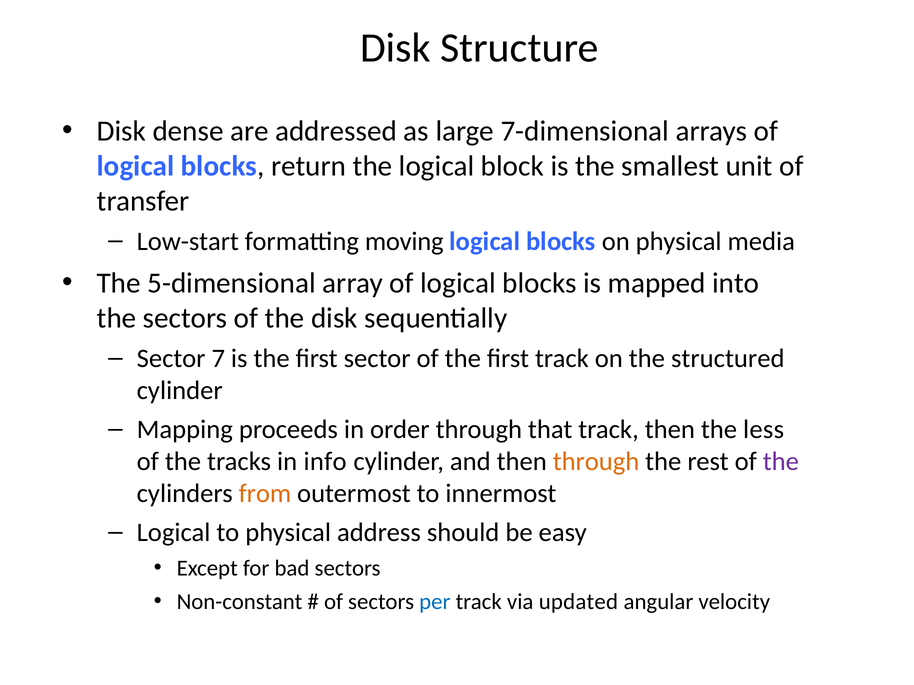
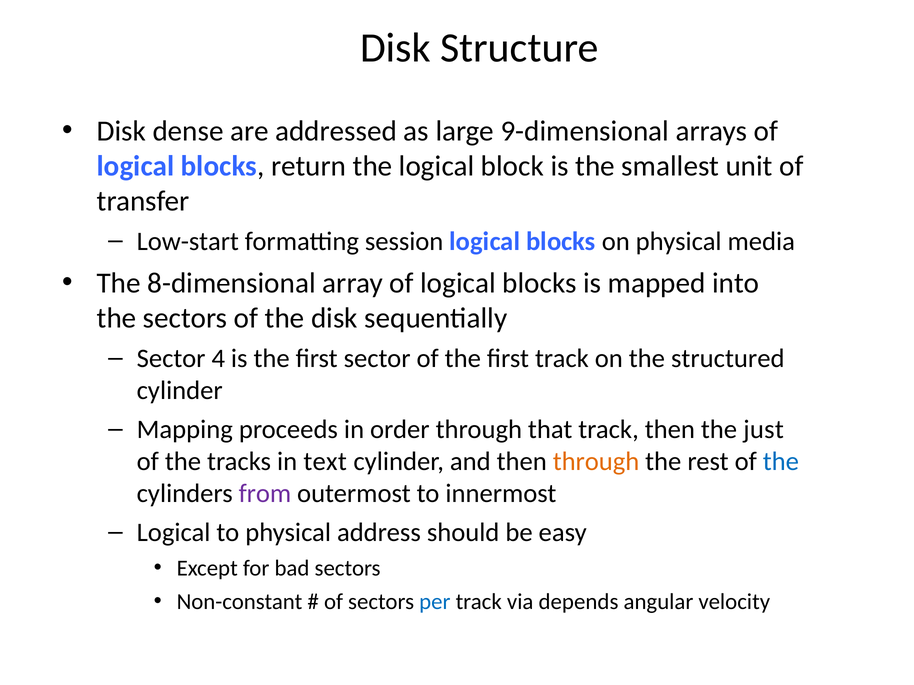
7-dimensional: 7-dimensional -> 9-dimensional (585, 131)
moving: moving -> session (404, 242)
5-dimensional: 5-dimensional -> 8-dimensional (232, 283)
7: 7 -> 4 (218, 359)
less: less -> just (764, 430)
info: info -> text (325, 462)
the colour: purple -> blue (781, 462)
from colour: orange -> purple (265, 494)
updated: updated -> depends (579, 602)
